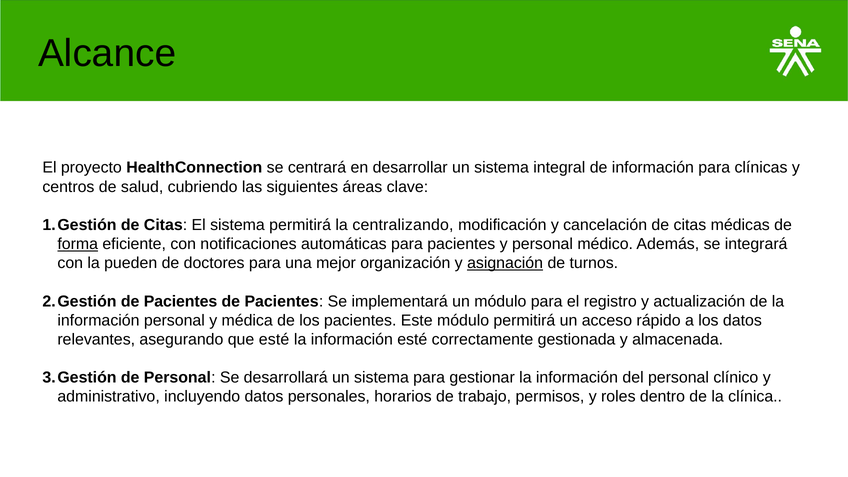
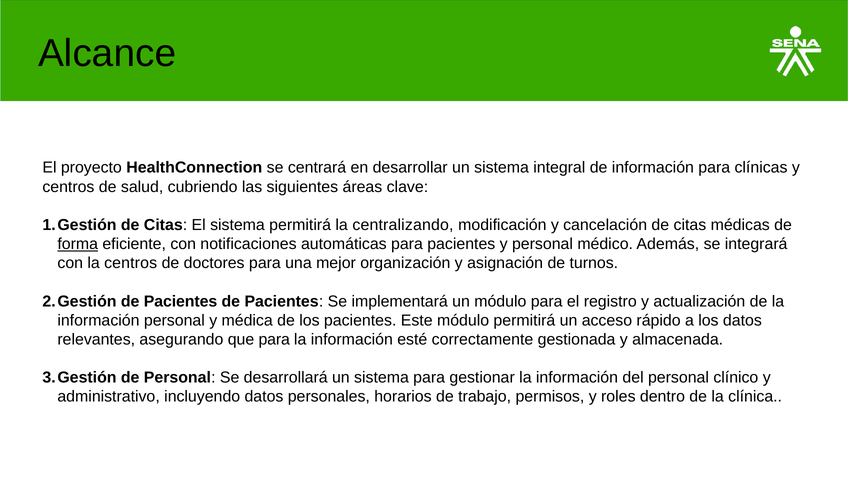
la pueden: pueden -> centros (131, 263)
asignación underline: present -> none (505, 263)
que esté: esté -> para (274, 339)
